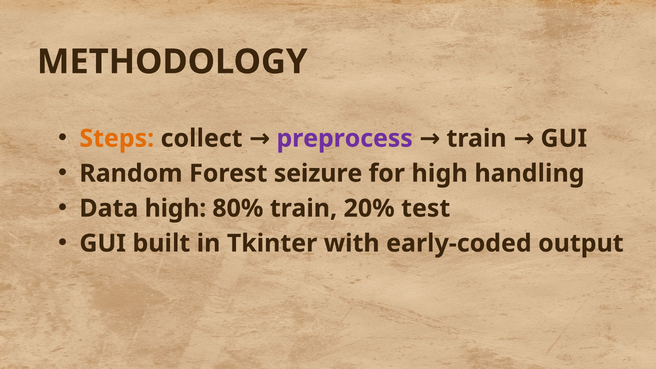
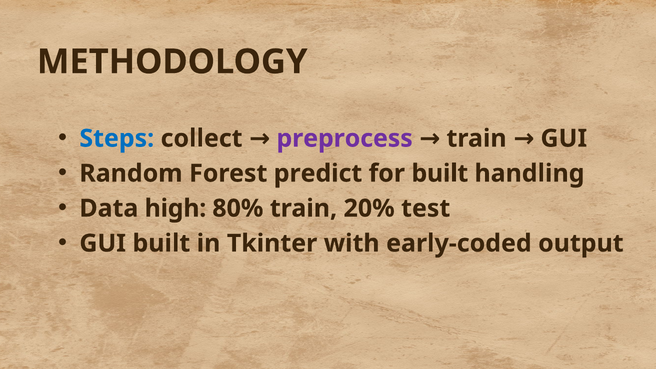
Steps colour: orange -> blue (117, 138)
seizure: seizure -> predict (318, 173)
for high: high -> built (440, 173)
